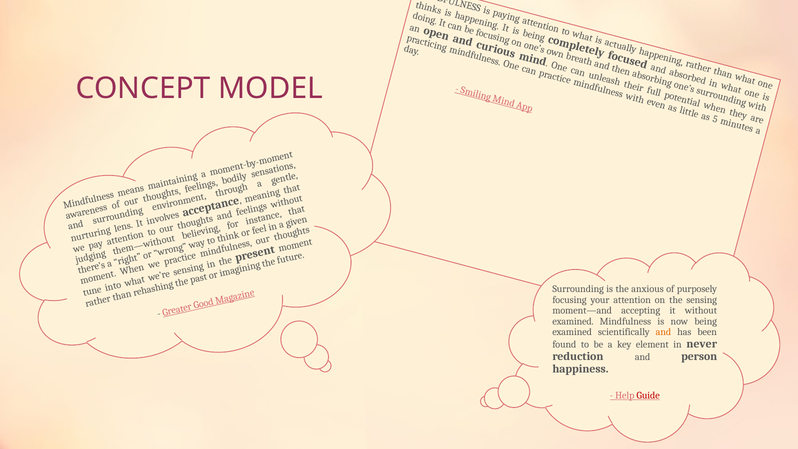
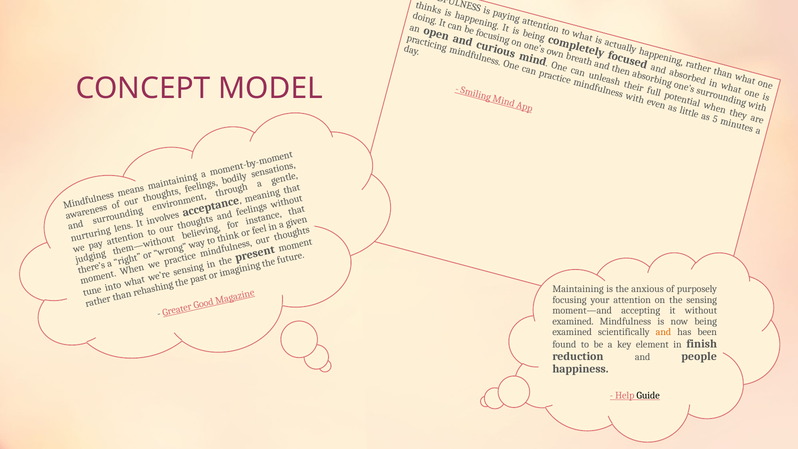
Magazine Surrounding: Surrounding -> Maintaining (578, 289)
never: never -> finish (702, 344)
person: person -> people (699, 356)
Guide colour: red -> black (648, 396)
